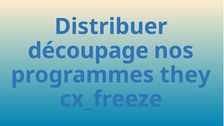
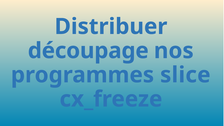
they: they -> slice (185, 75)
